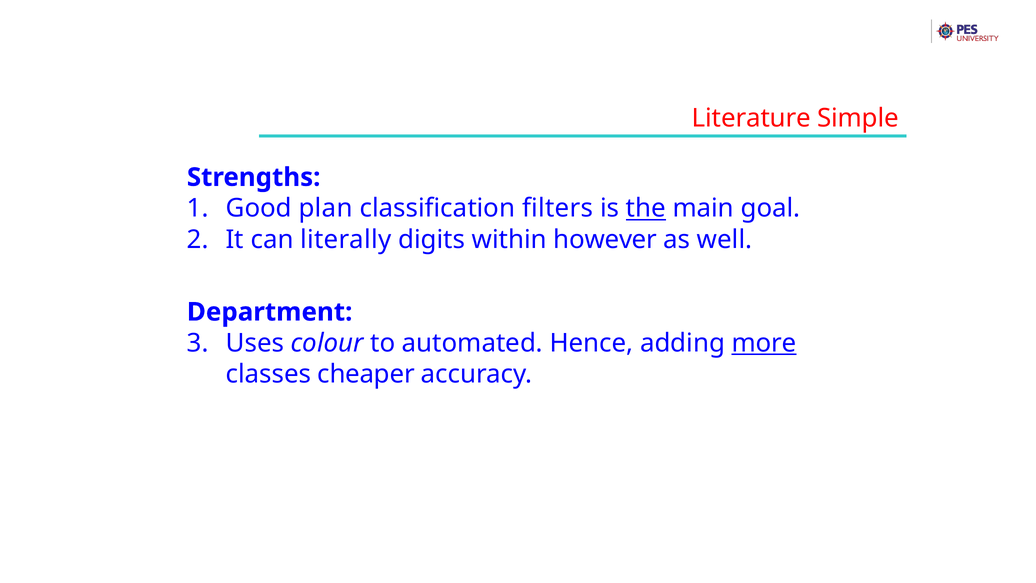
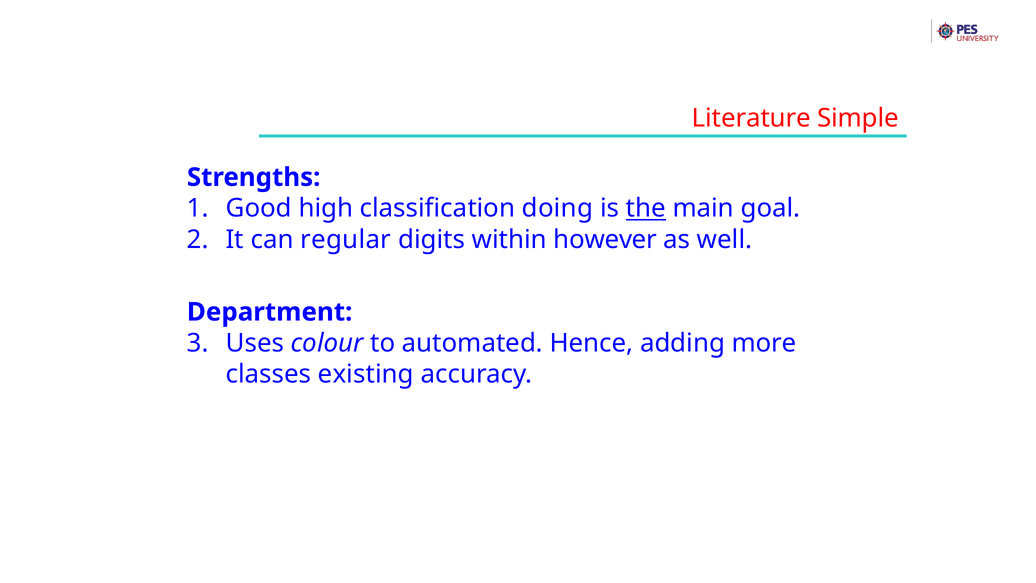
plan: plan -> high (326, 208)
filters: filters -> doing (557, 208)
literally: literally -> regular (346, 239)
more underline: present -> none (764, 343)
cheaper: cheaper -> existing (366, 374)
